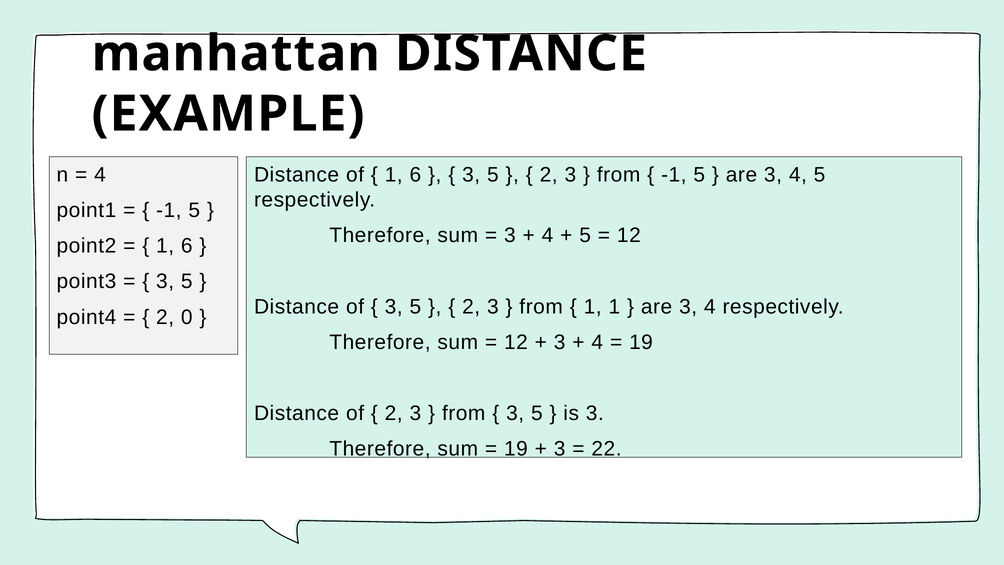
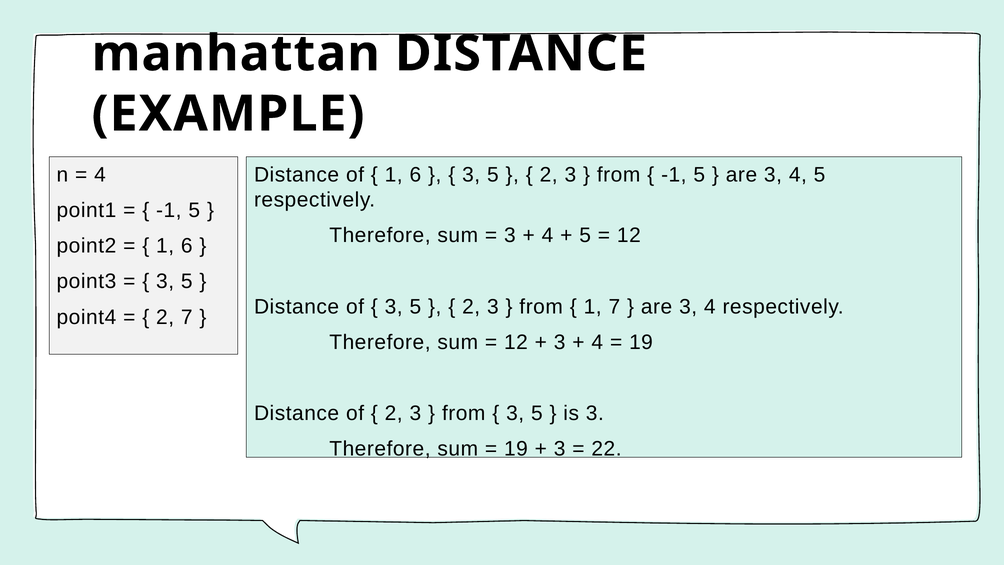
1 1: 1 -> 7 (614, 306)
2 0: 0 -> 7 (187, 317)
